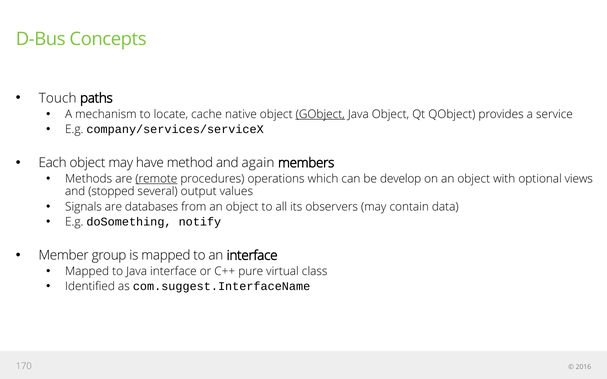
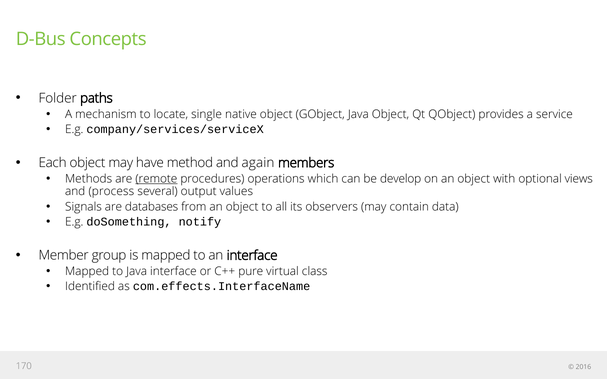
Touch: Touch -> Folder (58, 98)
cache: cache -> single (207, 114)
GObject underline: present -> none (320, 114)
stopped: stopped -> process (111, 192)
com.suggest.InterfaceName: com.suggest.InterfaceName -> com.effects.InterfaceName (222, 287)
